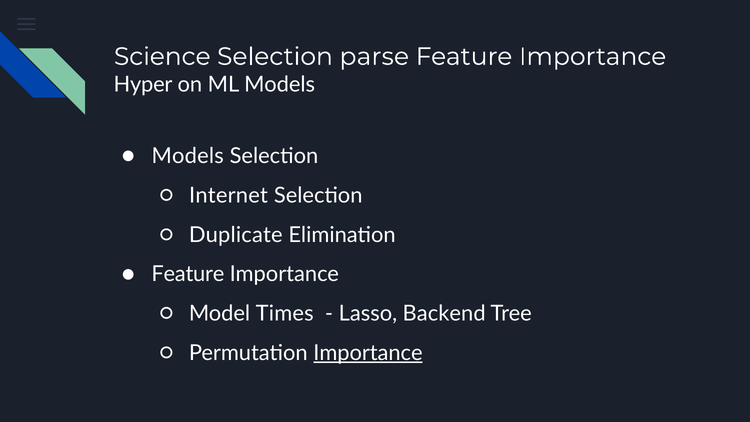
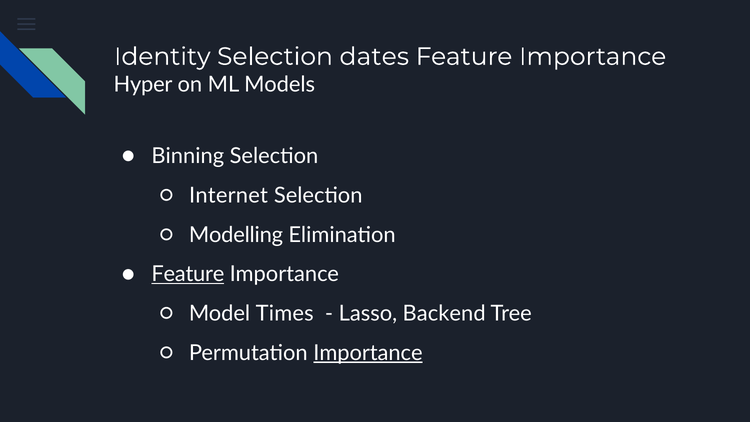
Science: Science -> Identity (162, 57)
parse: parse -> dates (374, 57)
Models: Models -> Binning (188, 156)
Duplicate: Duplicate -> Modelling (236, 235)
Feature underline: none -> present (188, 274)
